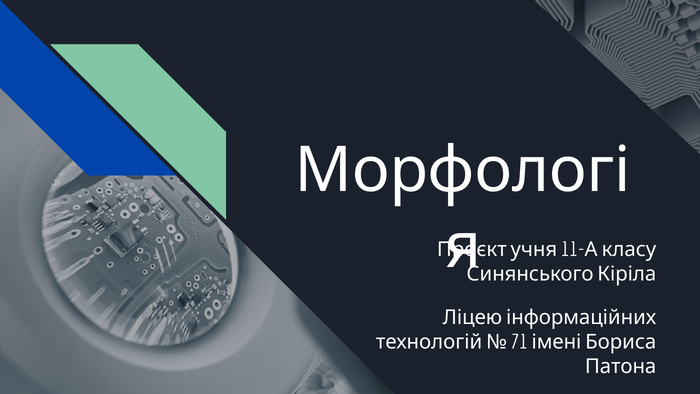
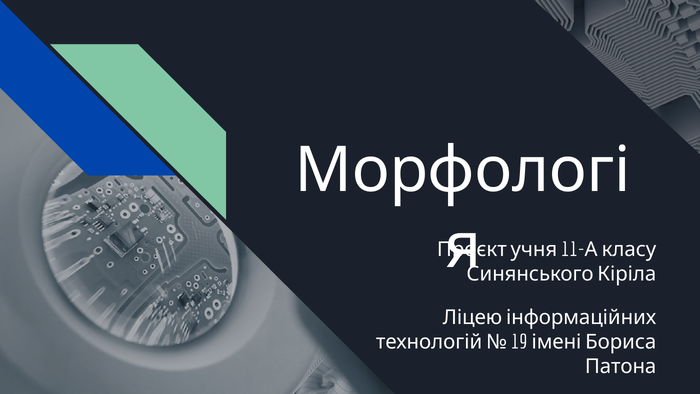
71: 71 -> 19 (519, 342)
